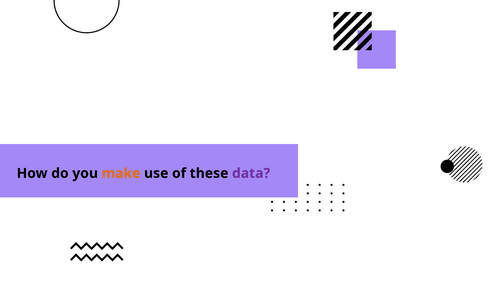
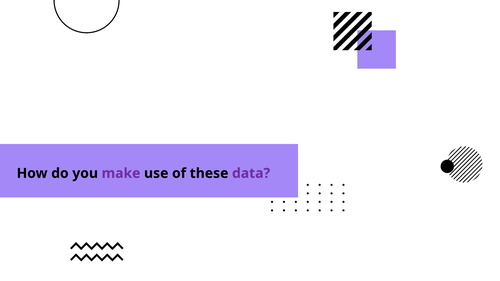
make colour: orange -> purple (121, 173)
